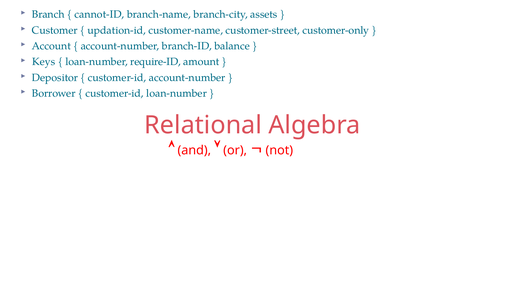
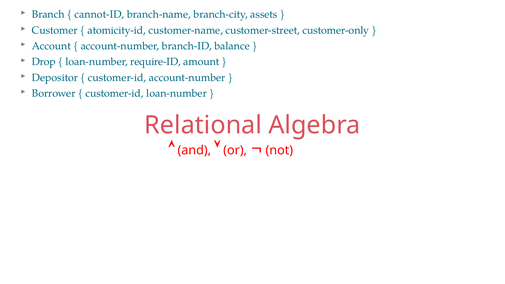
updation-id: updation-id -> atomicity-id (117, 30)
Keys: Keys -> Drop (44, 62)
